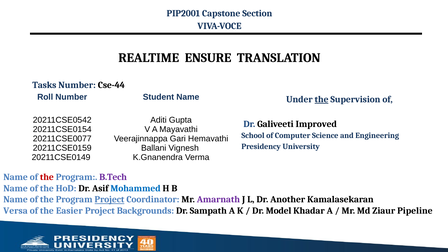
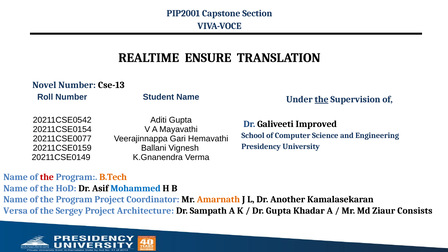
Tasks: Tasks -> Novel (44, 85)
Cse-44: Cse-44 -> Cse-13 (111, 85)
B.Tech colour: purple -> orange (113, 177)
Project underline: present -> none (109, 200)
Amarnath colour: purple -> orange (218, 200)
Easier: Easier -> Sergey (69, 211)
Backgrounds: Backgrounds -> Architecture (145, 211)
Dr Model: Model -> Gupta (279, 211)
Pipeline: Pipeline -> Consists (415, 211)
